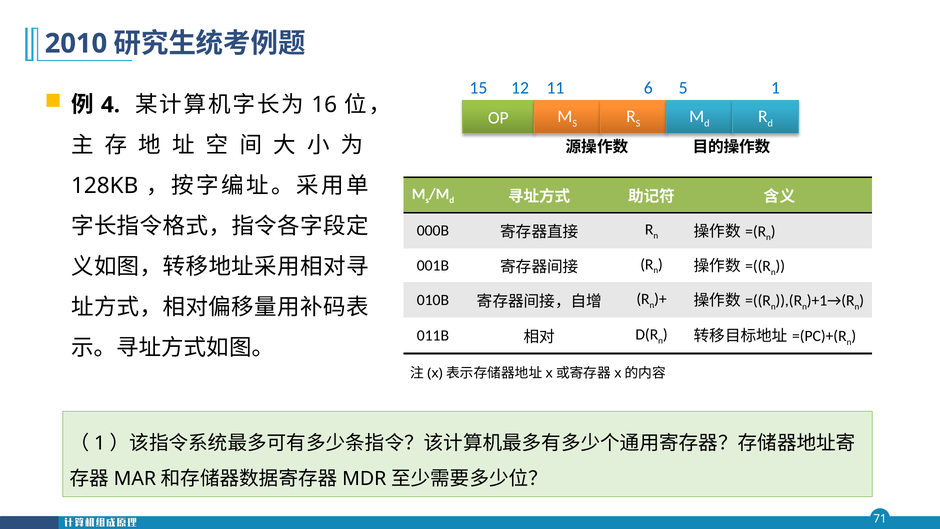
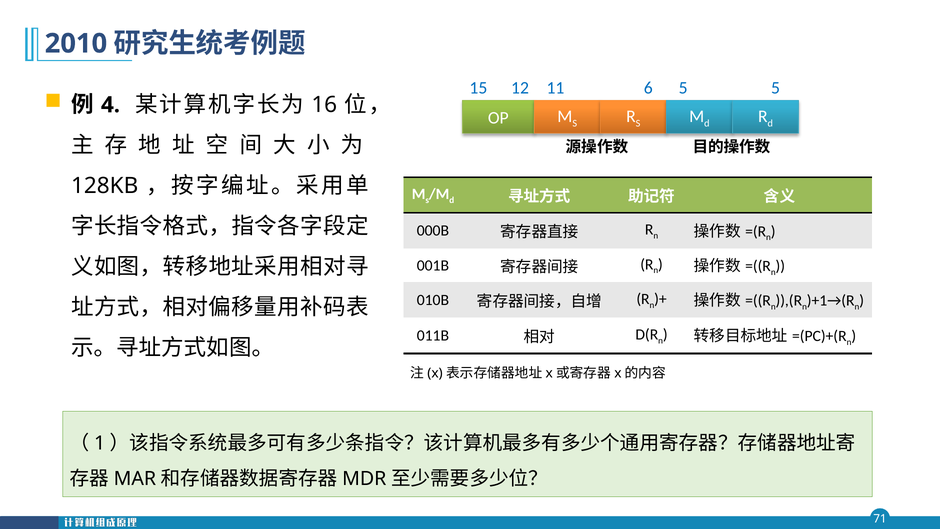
5 1: 1 -> 5 (776, 88)
